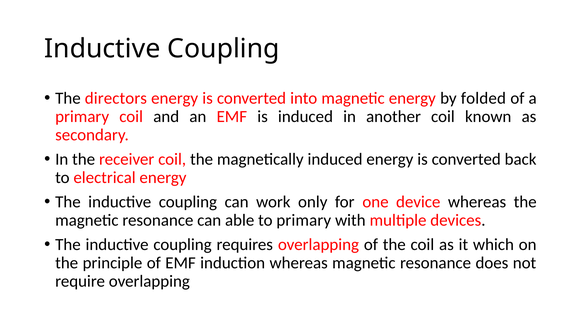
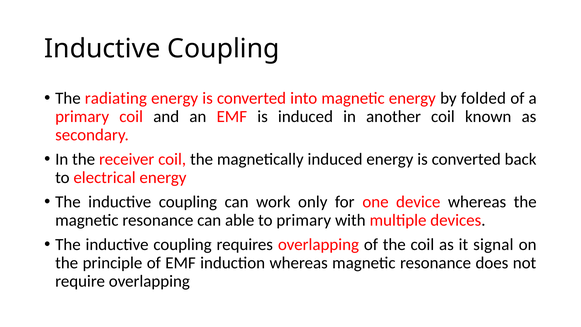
directors: directors -> radiating (116, 98)
which: which -> signal (493, 245)
